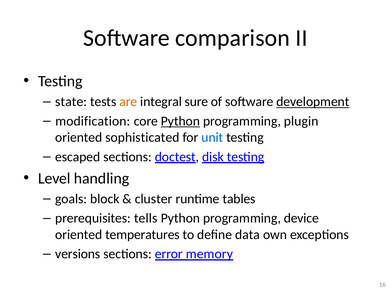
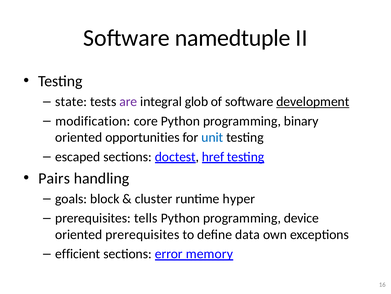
comparison: comparison -> namedtuple (233, 38)
are colour: orange -> purple (128, 101)
sure: sure -> glob (196, 101)
Python underline: present -> none (180, 121)
plugin: plugin -> binary (301, 121)
sophisticated: sophisticated -> opportunities (142, 137)
disk: disk -> href (213, 156)
Level: Level -> Pairs (54, 178)
tables: tables -> hyper (239, 198)
oriented temperatures: temperatures -> prerequisites (142, 234)
versions: versions -> efficient (78, 253)
